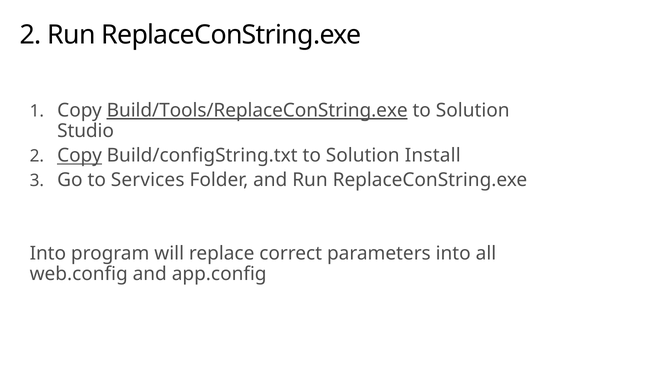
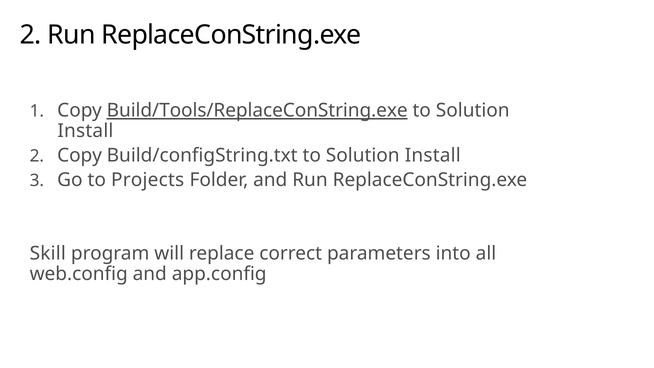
Studio: Studio -> Install (85, 131)
Copy underline: present -> none (80, 156)
Services: Services -> Projects (148, 180)
Into: Into -> Skill (48, 253)
